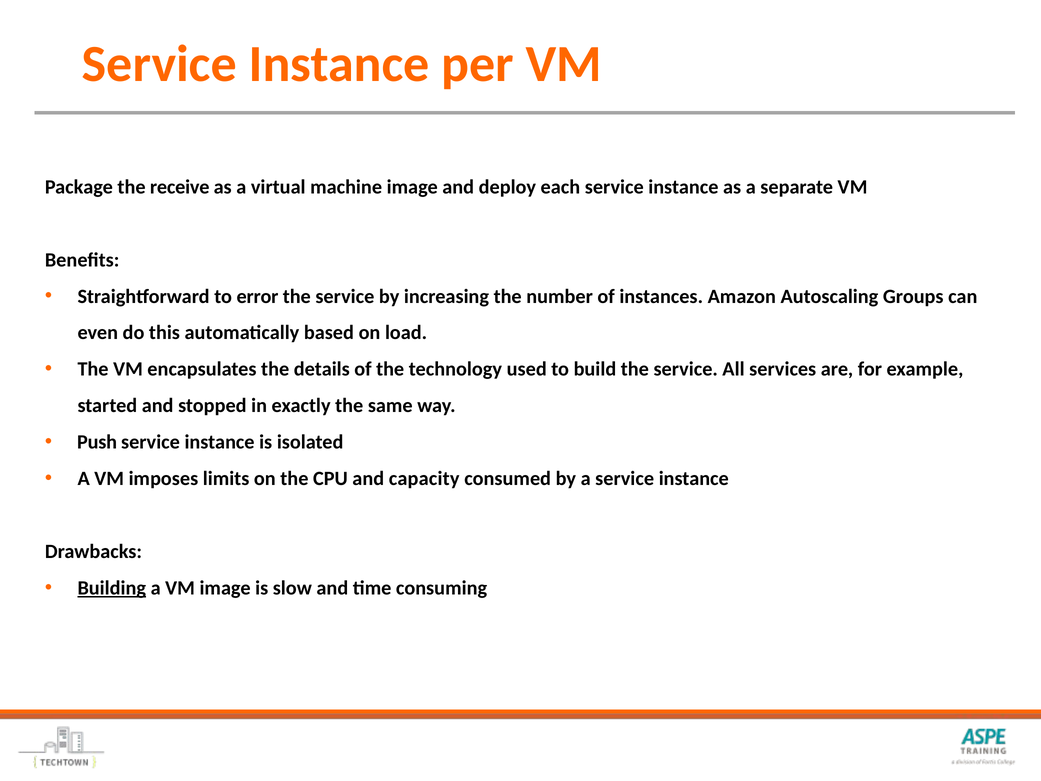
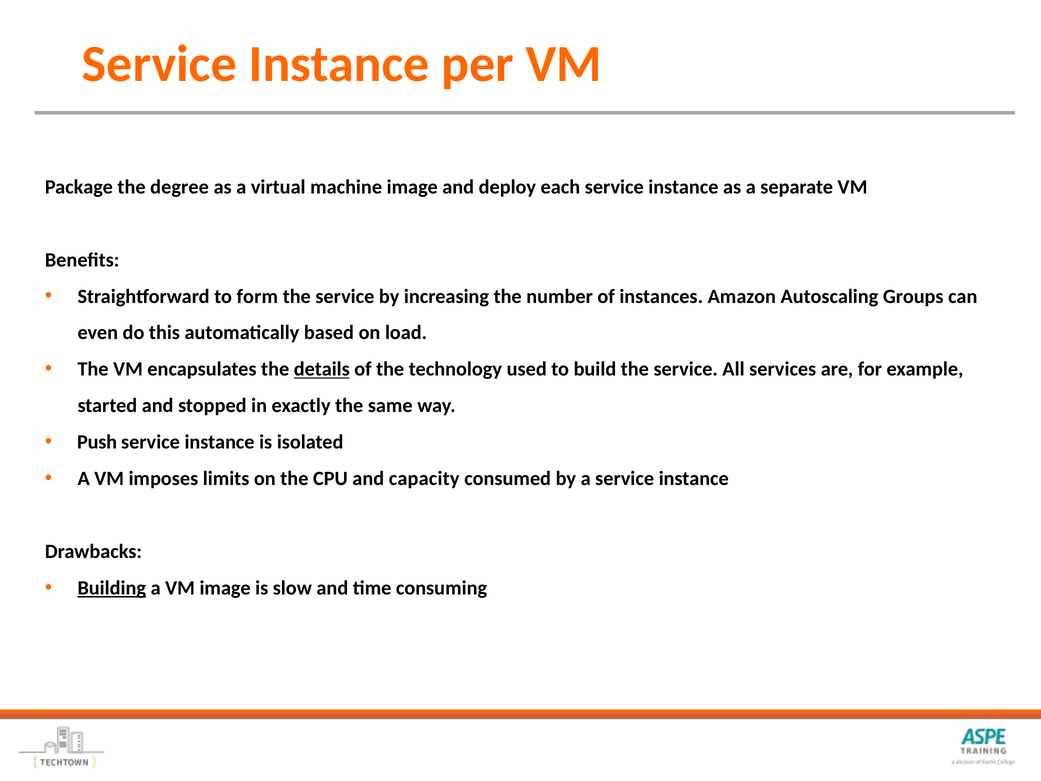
receive: receive -> degree (180, 187)
error: error -> form (257, 296)
details underline: none -> present (322, 369)
